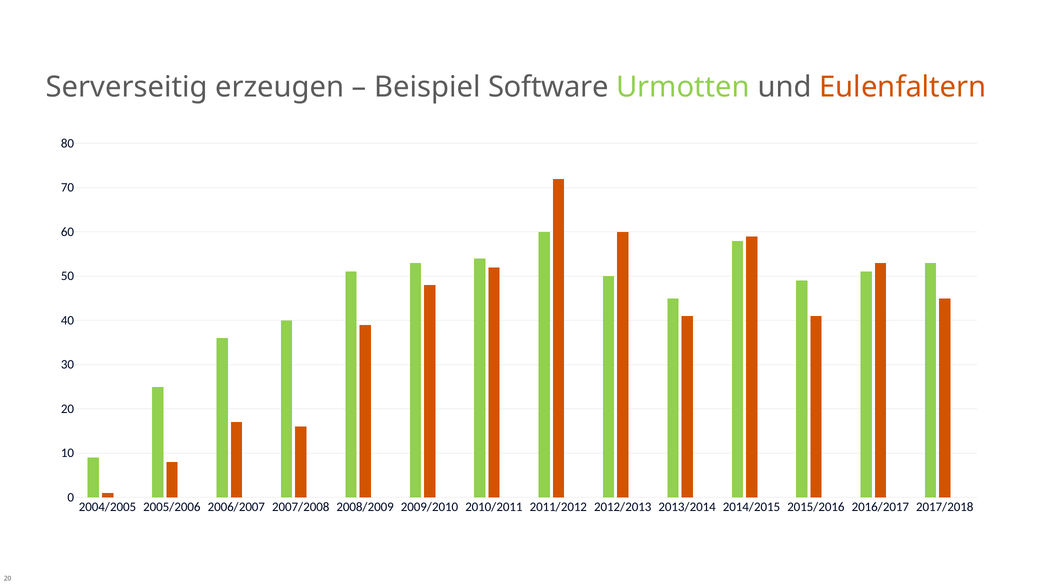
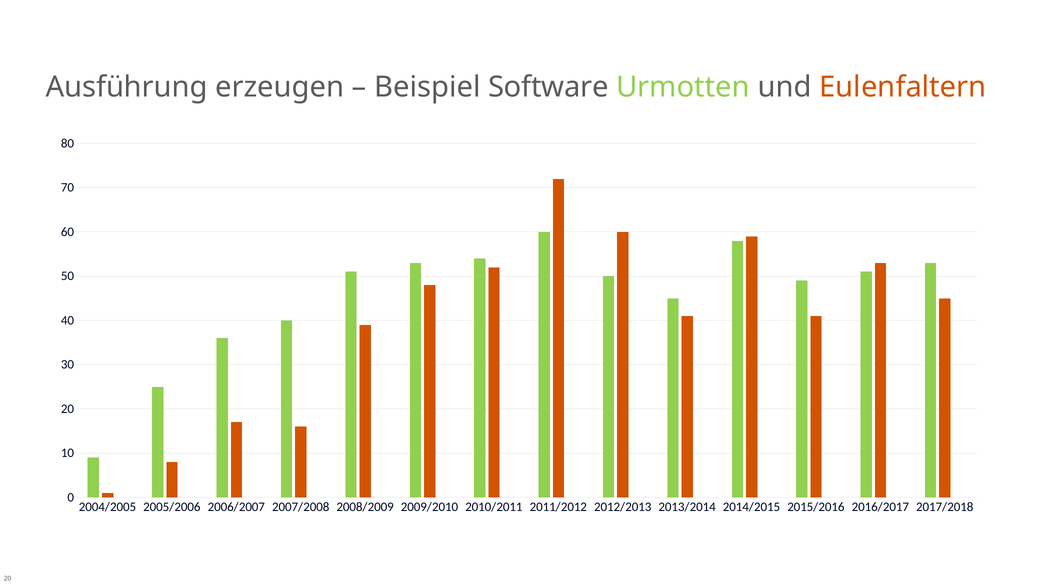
Serverseitig: Serverseitig -> Ausführung (127, 87)
